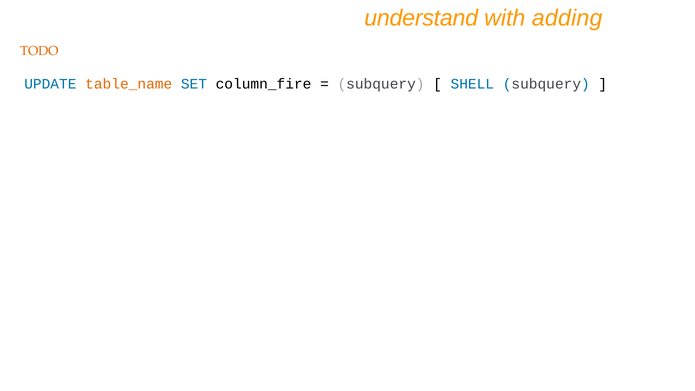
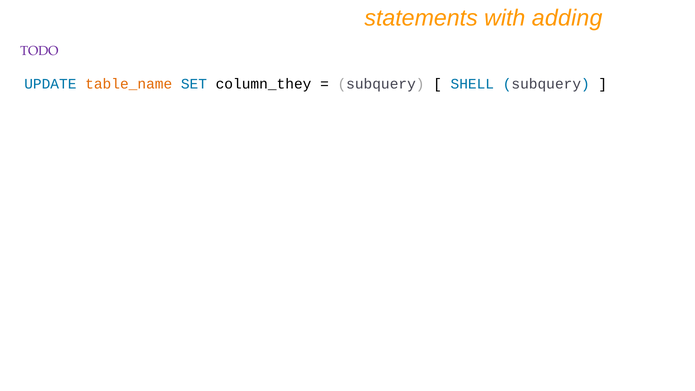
understand: understand -> statements (421, 18)
TODO colour: orange -> purple (39, 51)
column_fire: column_fire -> column_they (264, 84)
